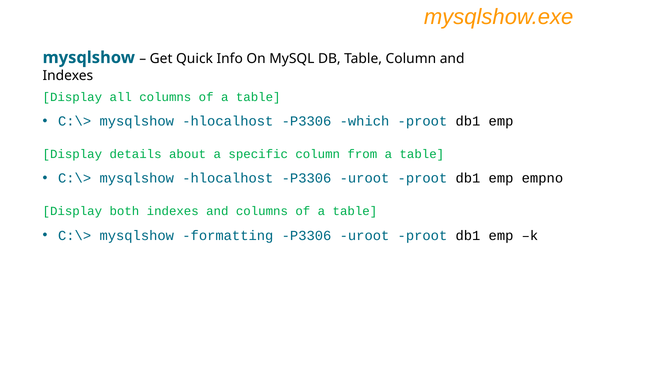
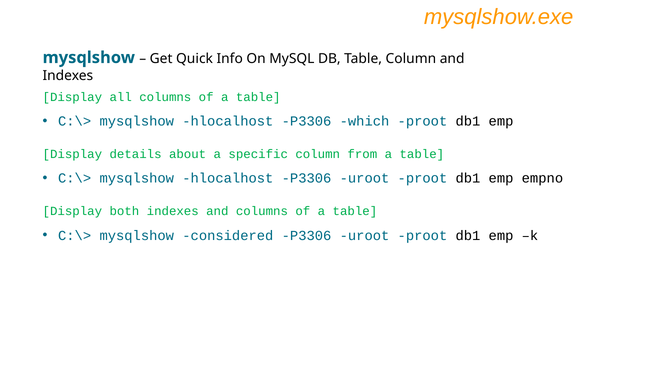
formatting: formatting -> considered (228, 235)
